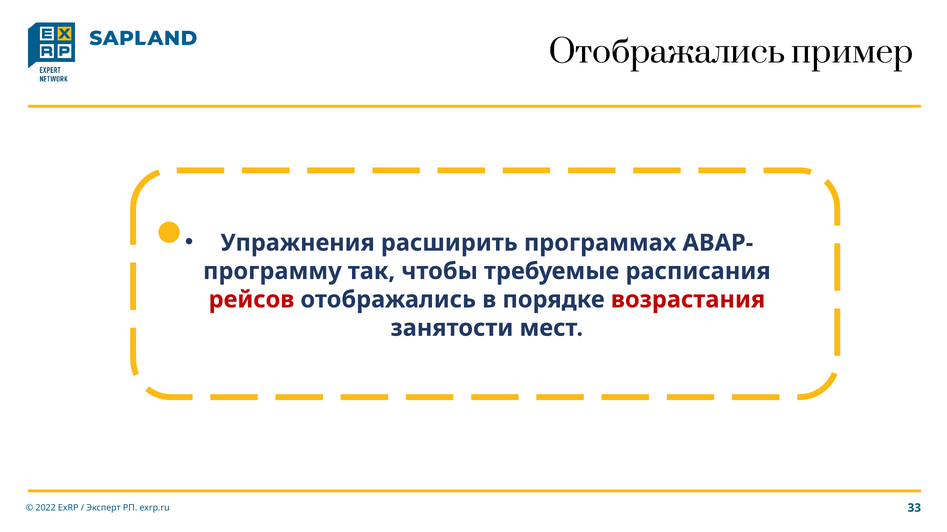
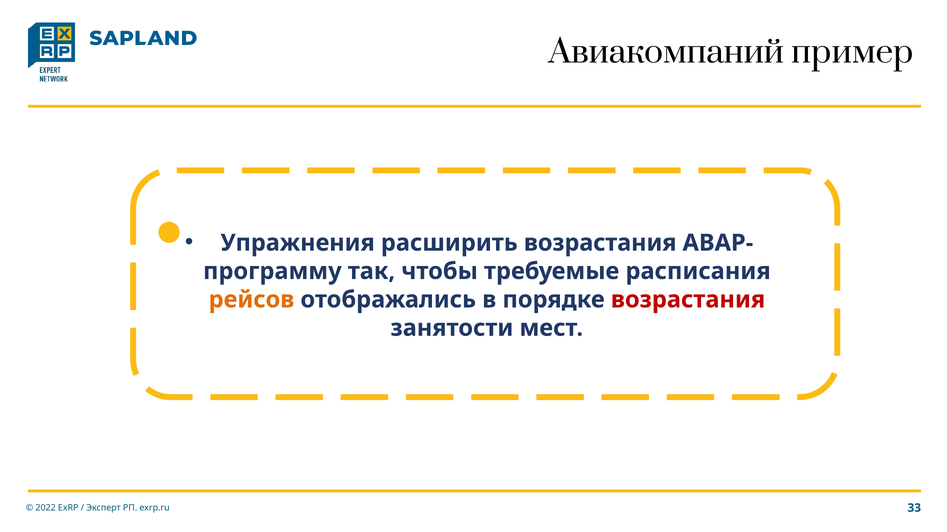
Отображались: Отображались -> Авиакомпаний (667, 52)
расширить программах: программах -> возрастания (600, 243)
рейсов colour: red -> orange (251, 300)
